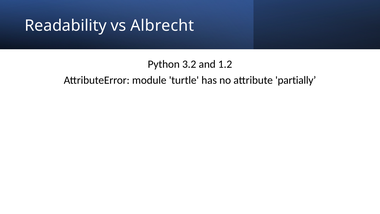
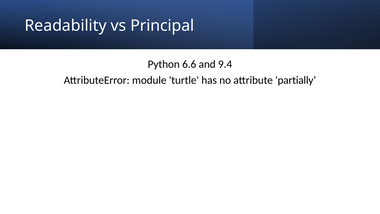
Albrecht: Albrecht -> Principal (162, 26)
3.2: 3.2 -> 6.6 (189, 64)
1.2: 1.2 -> 9.4 (225, 64)
